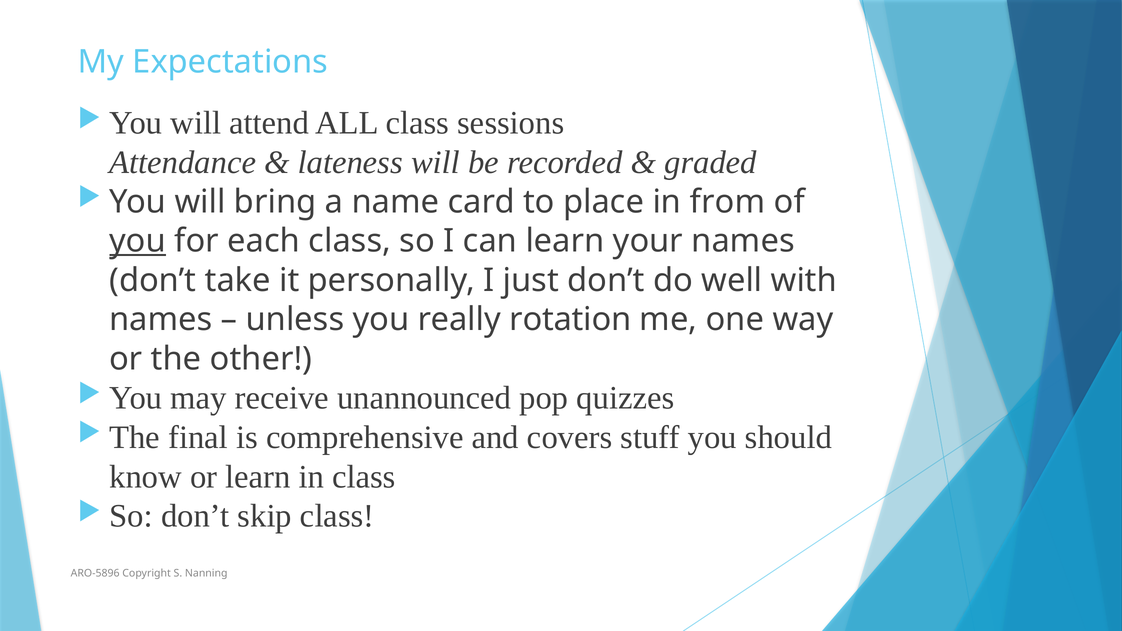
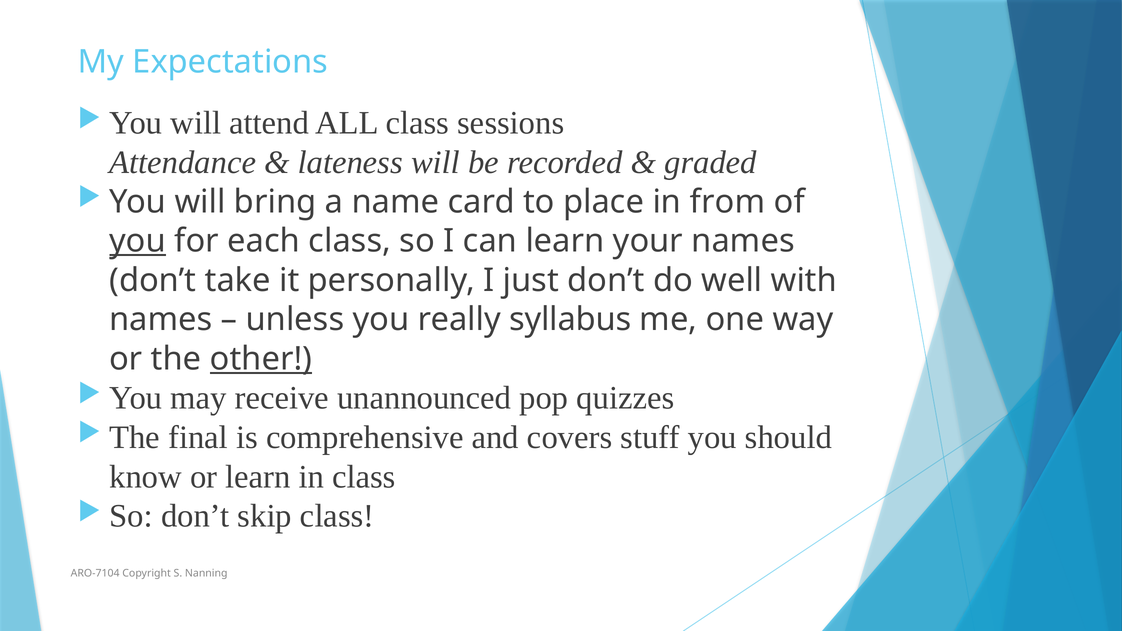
rotation: rotation -> syllabus (570, 320)
other underline: none -> present (261, 359)
ARO-5896: ARO-5896 -> ARO-7104 (95, 573)
